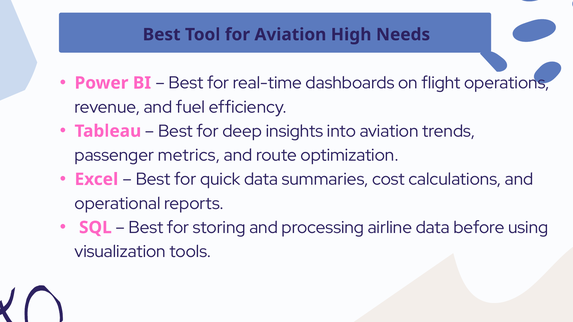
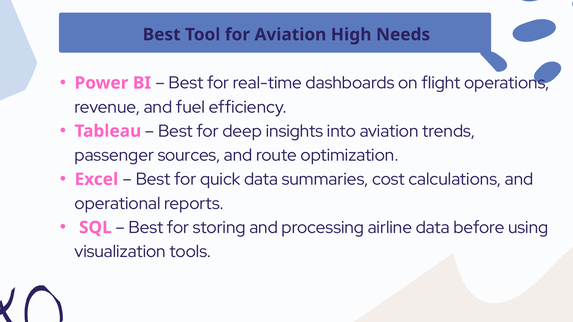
metrics: metrics -> sources (189, 155)
